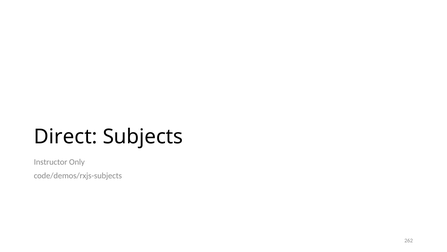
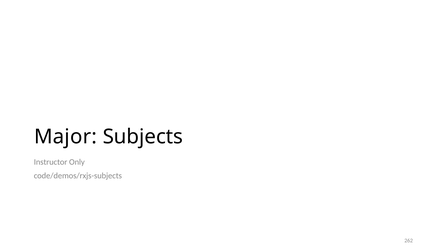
Direct: Direct -> Major (66, 137)
